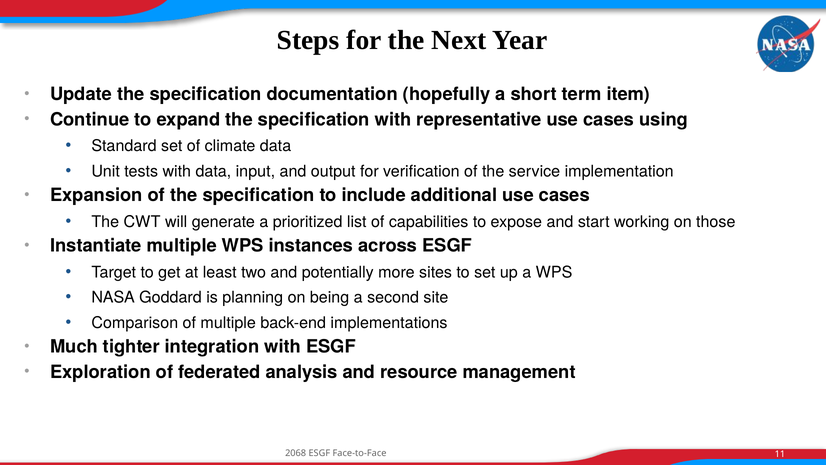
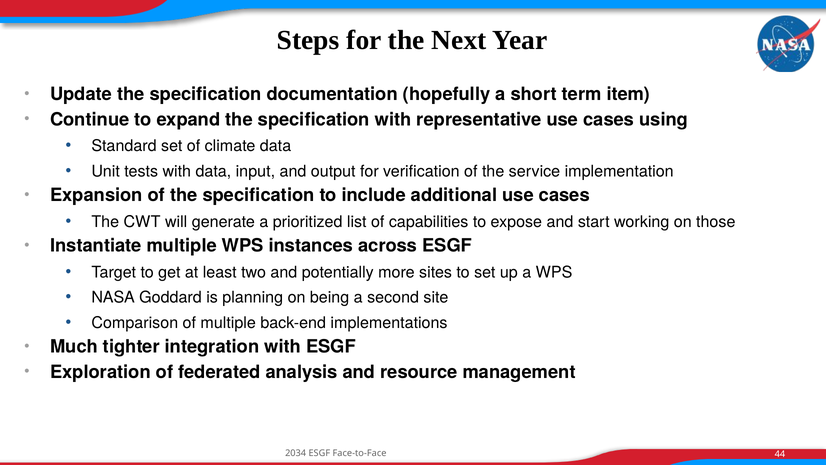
2068: 2068 -> 2034 (296, 453)
11: 11 -> 44 (780, 454)
